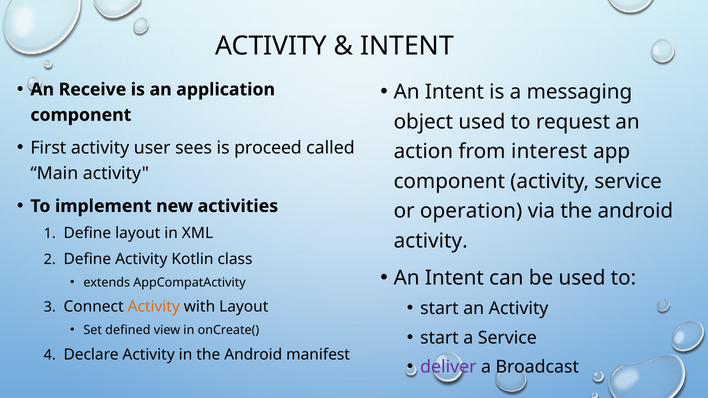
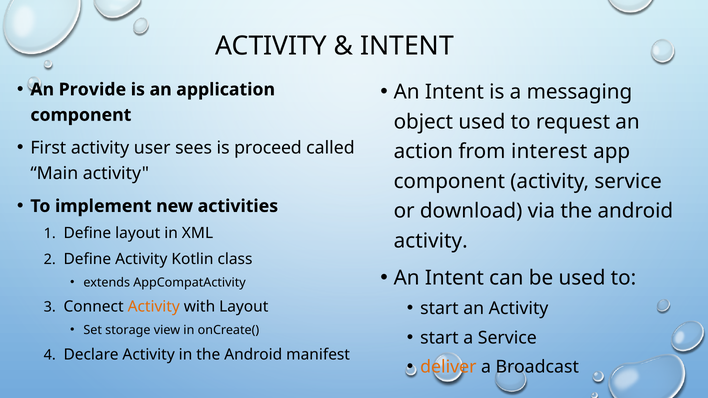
Receive: Receive -> Provide (92, 90)
operation: operation -> download (471, 211)
defined: defined -> storage (128, 330)
deliver colour: purple -> orange (448, 367)
